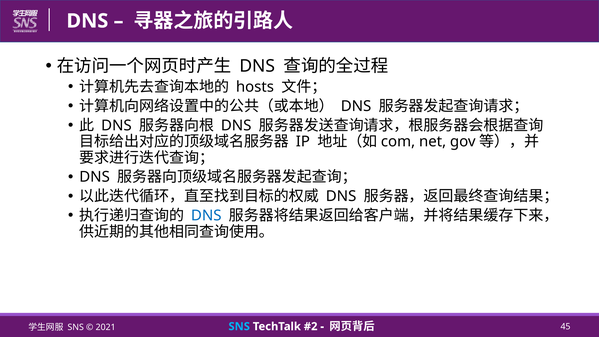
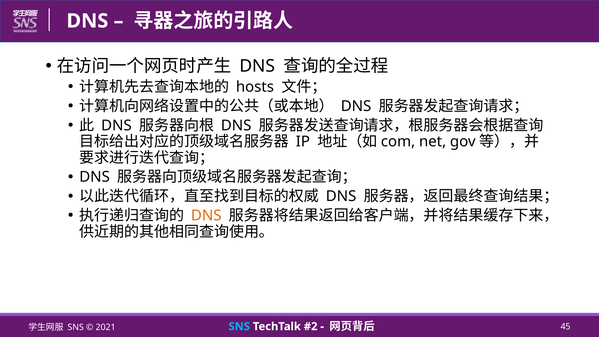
DNS colour: blue -> orange (206, 216)
